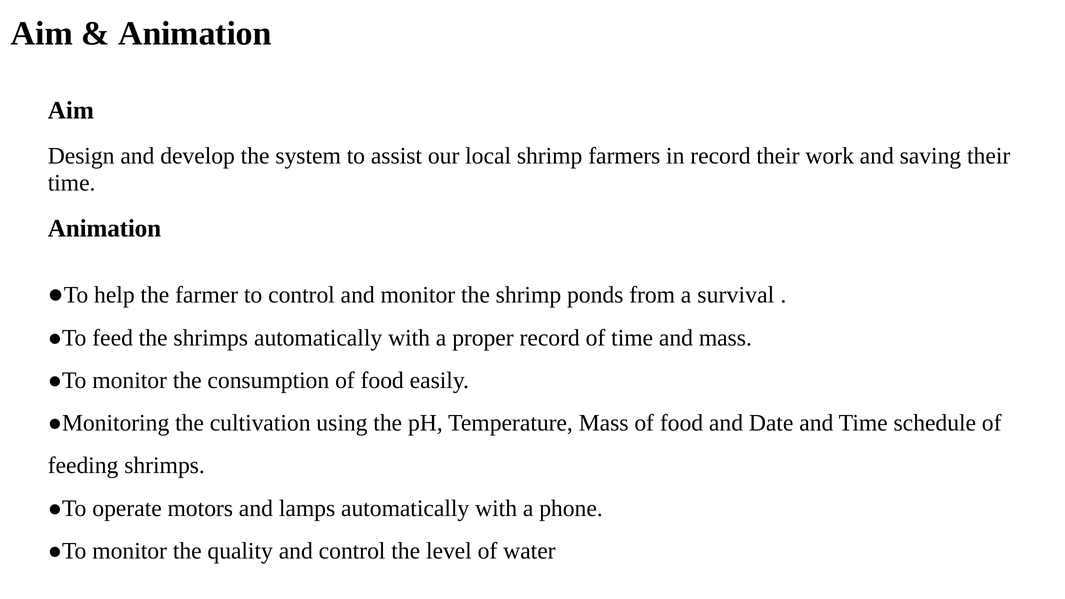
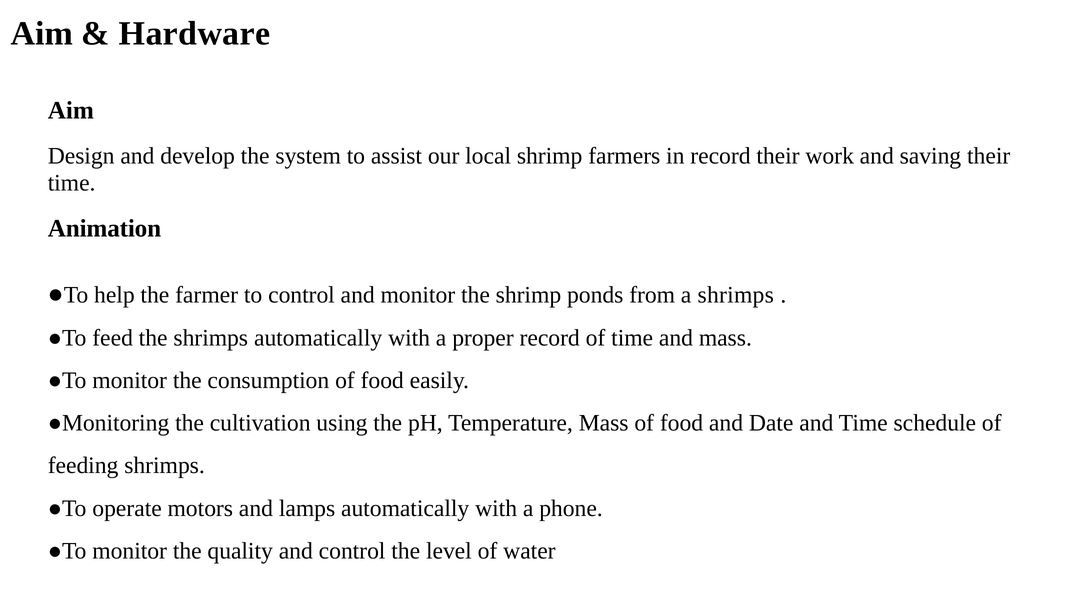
Animation: Animation -> Hardware (195, 33)
a survival: survival -> shrimps (736, 295)
